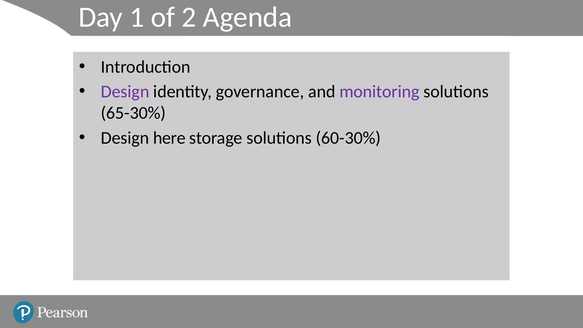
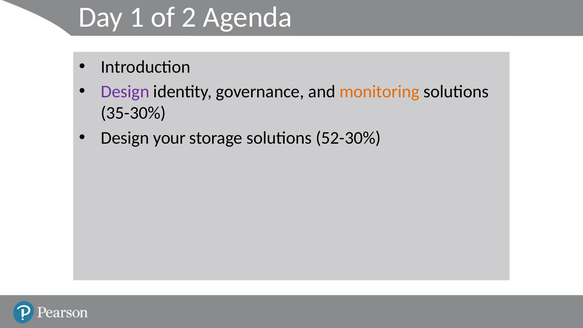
monitoring colour: purple -> orange (379, 92)
65-30%: 65-30% -> 35-30% (133, 113)
here: here -> your (169, 138)
60-30%: 60-30% -> 52-30% (348, 138)
